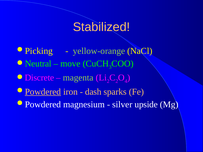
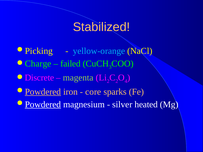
yellow-orange colour: light green -> light blue (99, 51)
Neutral: Neutral -> Charge (38, 64)
move: move -> failed (70, 64)
dash: dash -> core (93, 92)
Powdered underline: none -> present (43, 105)
upside: upside -> heated (146, 105)
